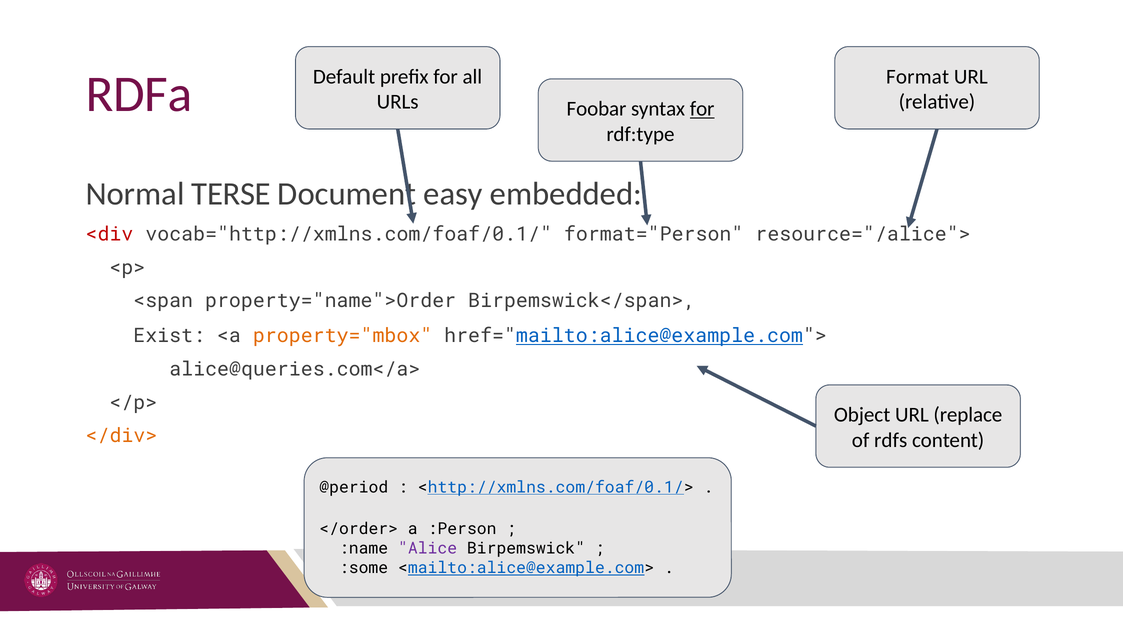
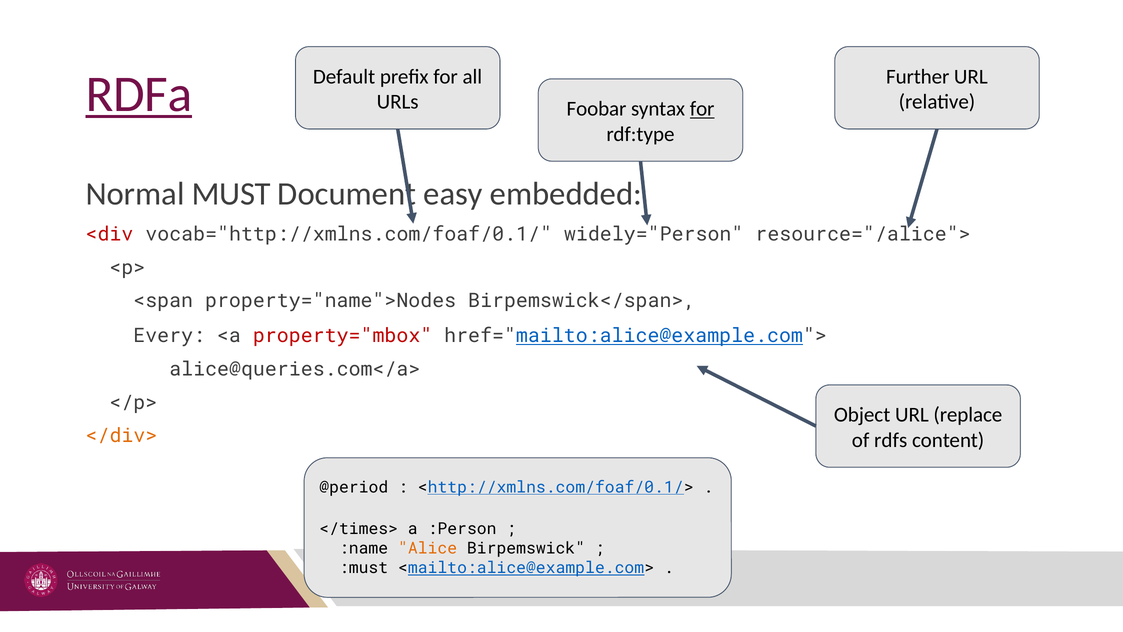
Format: Format -> Further (918, 77)
RDFa underline: none -> present (139, 94)
TERSE: TERSE -> MUST (231, 194)
format="Person: format="Person -> widely="Person (654, 234)
property="name">Order: property="name">Order -> property="name">Nodes (331, 301)
Exist: Exist -> Every (169, 336)
property="mbox colour: orange -> red (343, 336)
</order>: </order> -> </times> (359, 528)
Alice colour: purple -> orange (428, 548)
:some: :some -> :must (364, 568)
